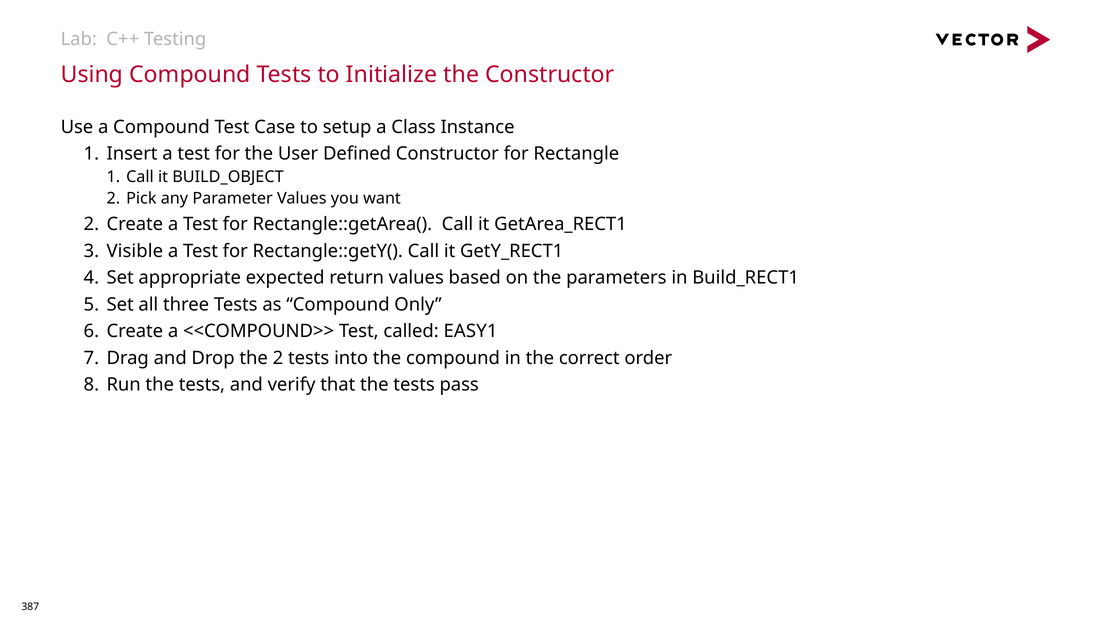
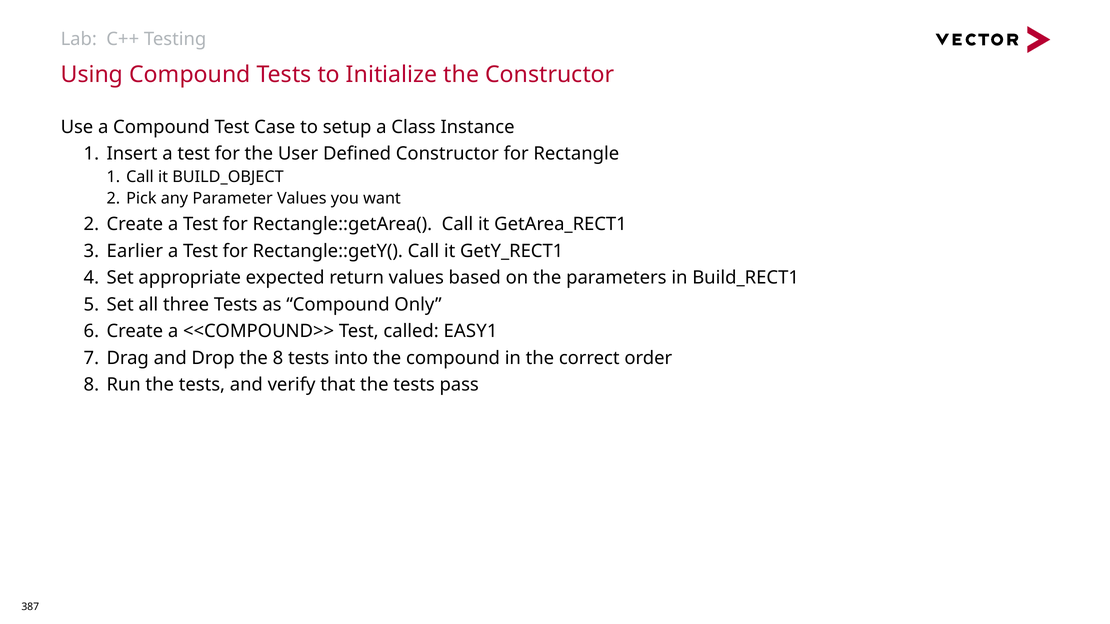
Visible: Visible -> Earlier (135, 251)
the 2: 2 -> 8 (278, 358)
